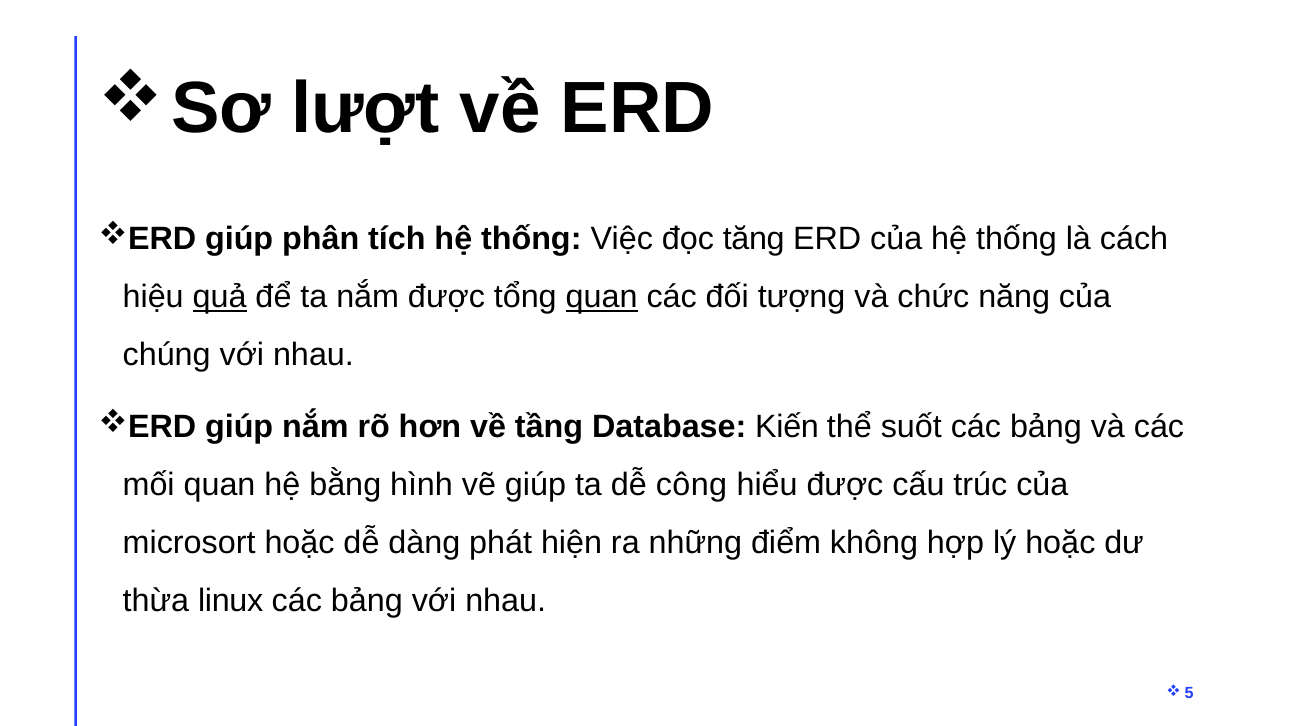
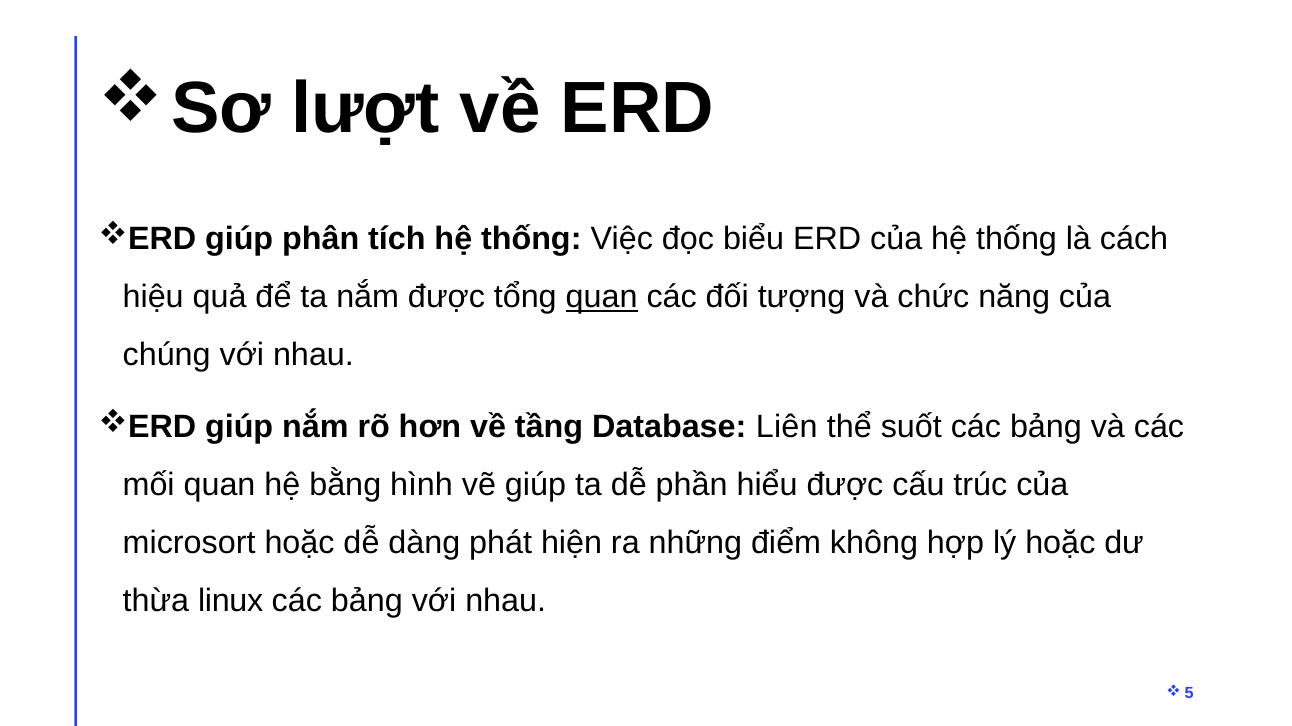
tăng: tăng -> biểu (754, 239)
quả underline: present -> none (220, 297)
Kiến: Kiến -> Liên (787, 427)
công: công -> phần (692, 485)
